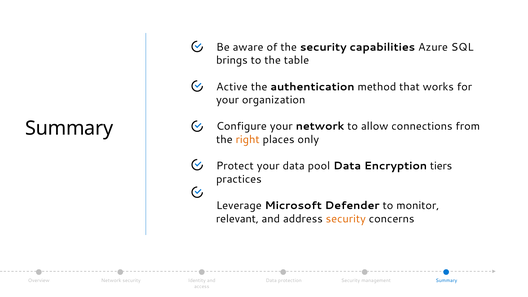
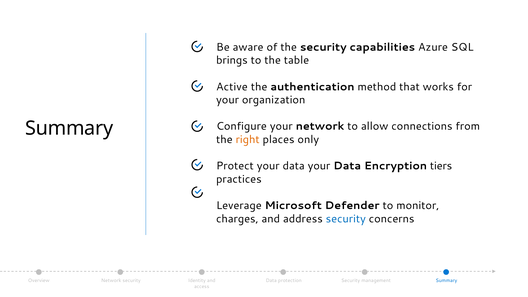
data pool: pool -> your (319, 166)
relevant: relevant -> charges (237, 219)
security colour: orange -> blue (346, 219)
